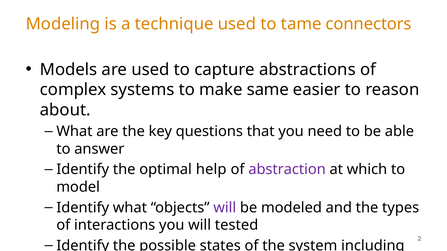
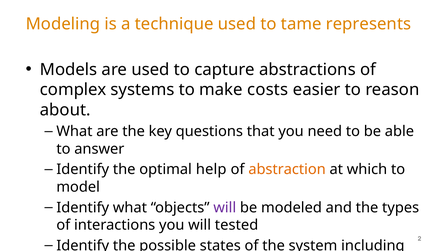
connectors: connectors -> represents (369, 24)
same: same -> costs (268, 90)
abstraction colour: purple -> orange (287, 170)
